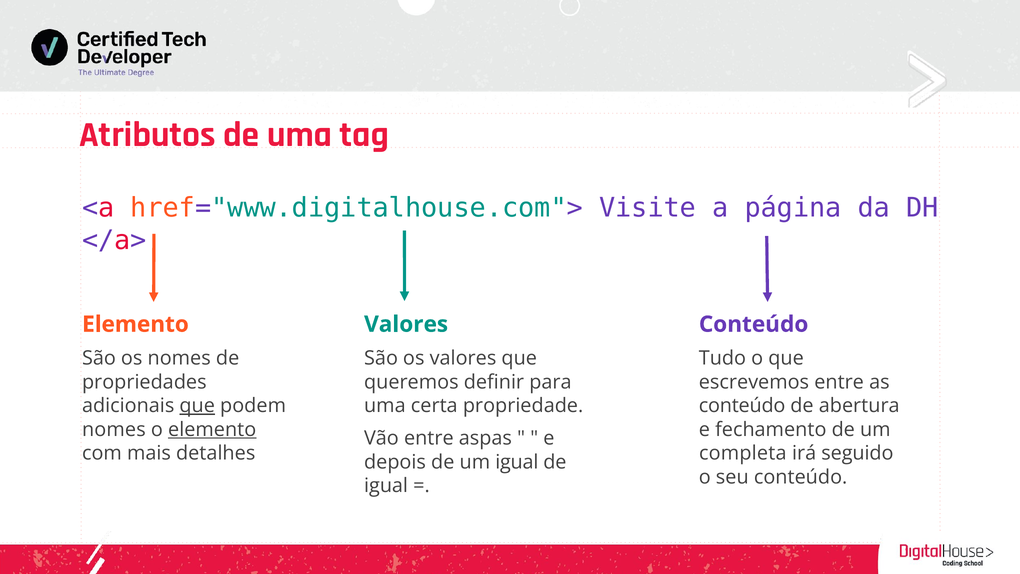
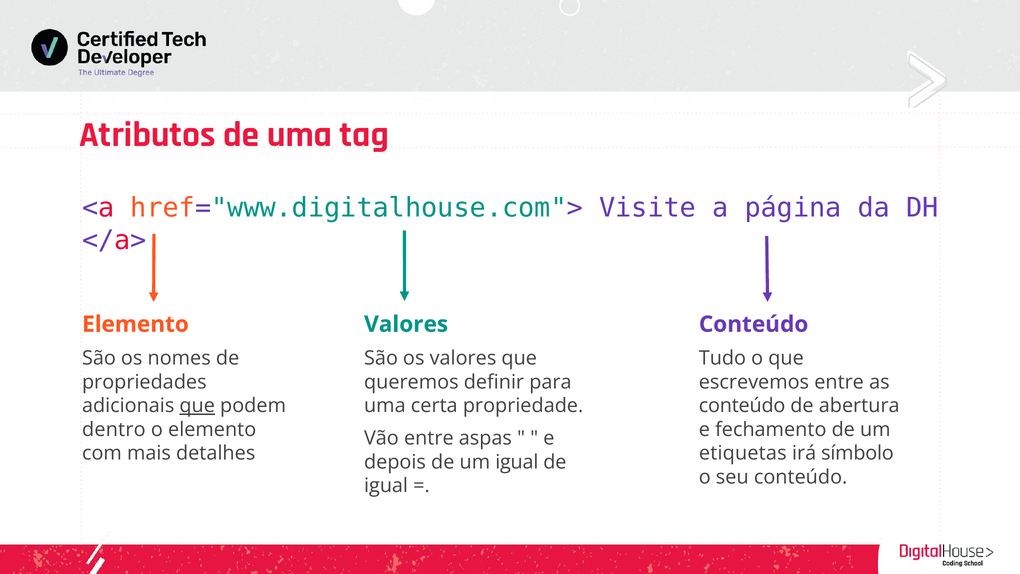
nomes: nomes -> dentro (114, 429)
elemento underline: present -> none (212, 429)
completa: completa -> etiquetas (743, 453)
seguido: seguido -> símbolo (857, 453)
